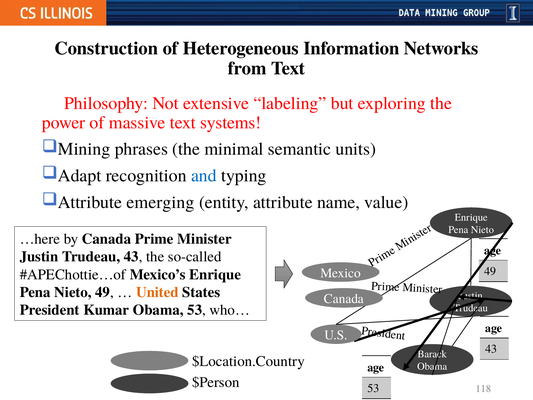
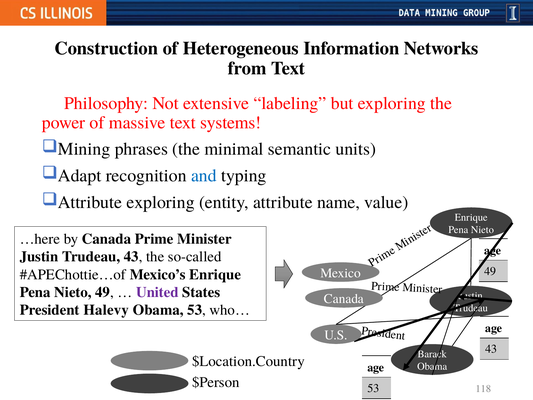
Attribute emerging: emerging -> exploring (161, 202)
United colour: orange -> purple (157, 292)
Kumar: Kumar -> Halevy (106, 310)
